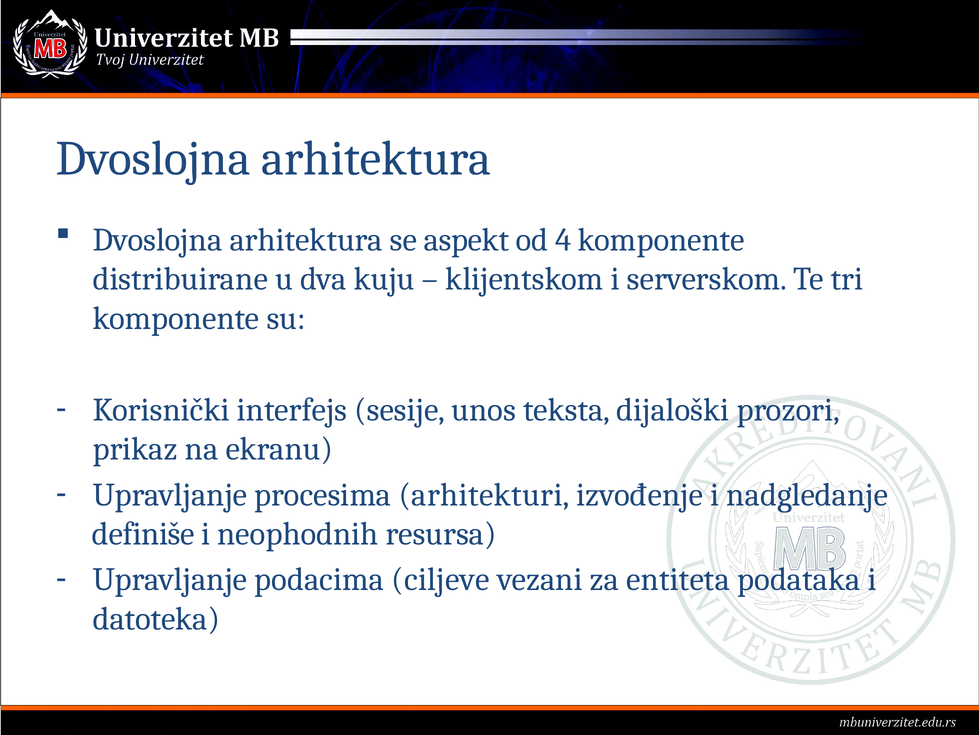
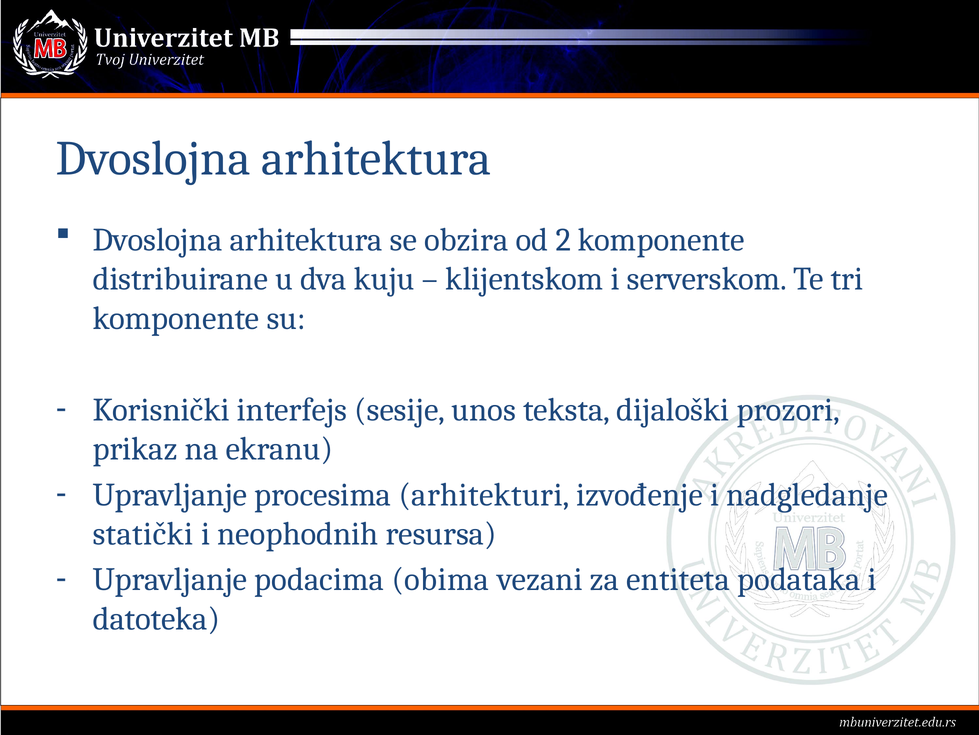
aspekt: aspekt -> obzira (466, 240)
4: 4 -> 2 (563, 240)
definiše: definiše -> statički (143, 533)
ciljeve: ciljeve -> obima (440, 579)
